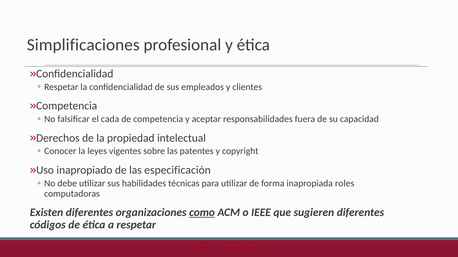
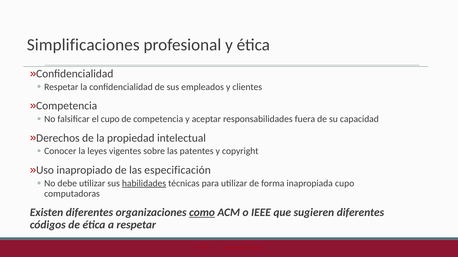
el cada: cada -> cupo (110, 119)
habilidades underline: none -> present (144, 183)
inapropiada roles: roles -> cupo (345, 183)
